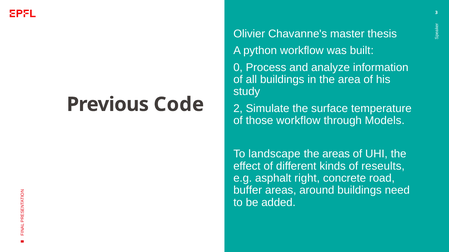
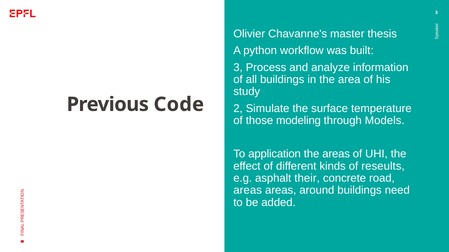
0: 0 -> 3 (238, 68)
those workflow: workflow -> modeling (298, 121)
landscape: landscape -> application (275, 154)
right: right -> their (307, 179)
buffer: buffer -> areas (248, 191)
